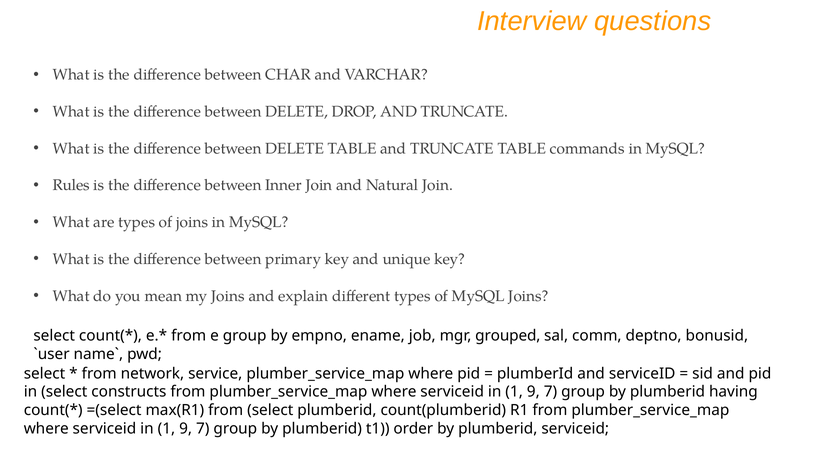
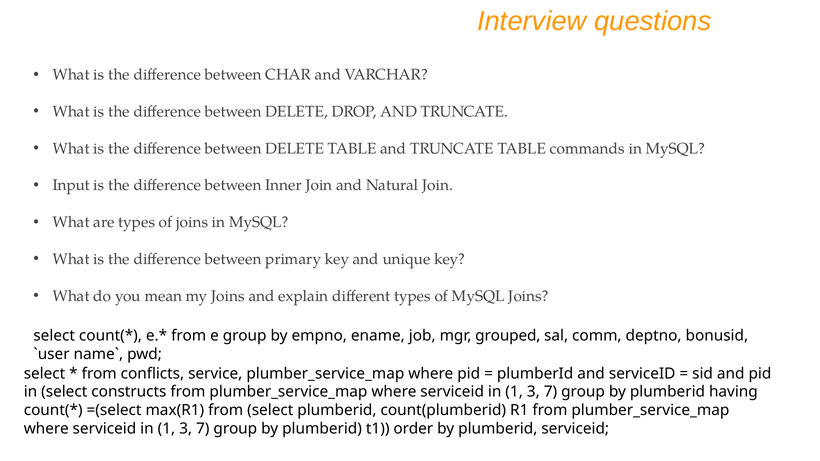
Rules: Rules -> Input (71, 186)
network: network -> conflicts (152, 374)
9: 9 -> 3 (533, 392)
9: 9 -> 3 (186, 429)
